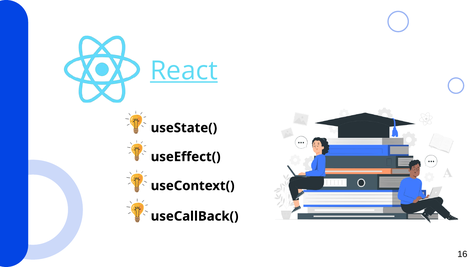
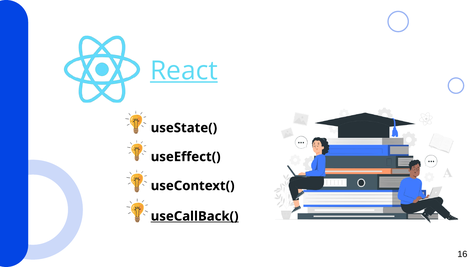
useCallBack( underline: none -> present (195, 216)
